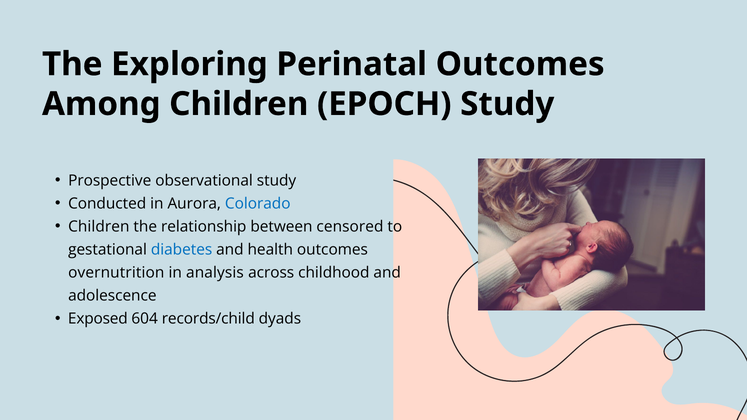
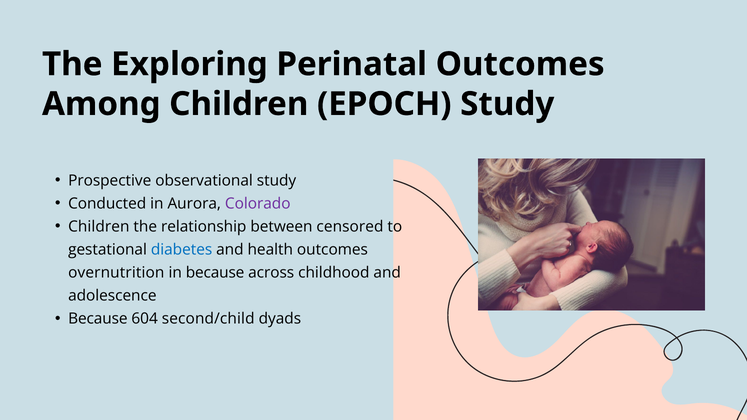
Colorado colour: blue -> purple (258, 204)
in analysis: analysis -> because (215, 273)
Exposed: Exposed -> Because (98, 319)
records/child: records/child -> second/child (208, 319)
